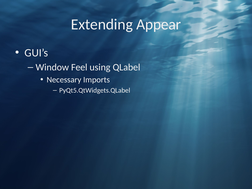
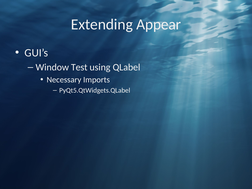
Feel: Feel -> Test (79, 67)
